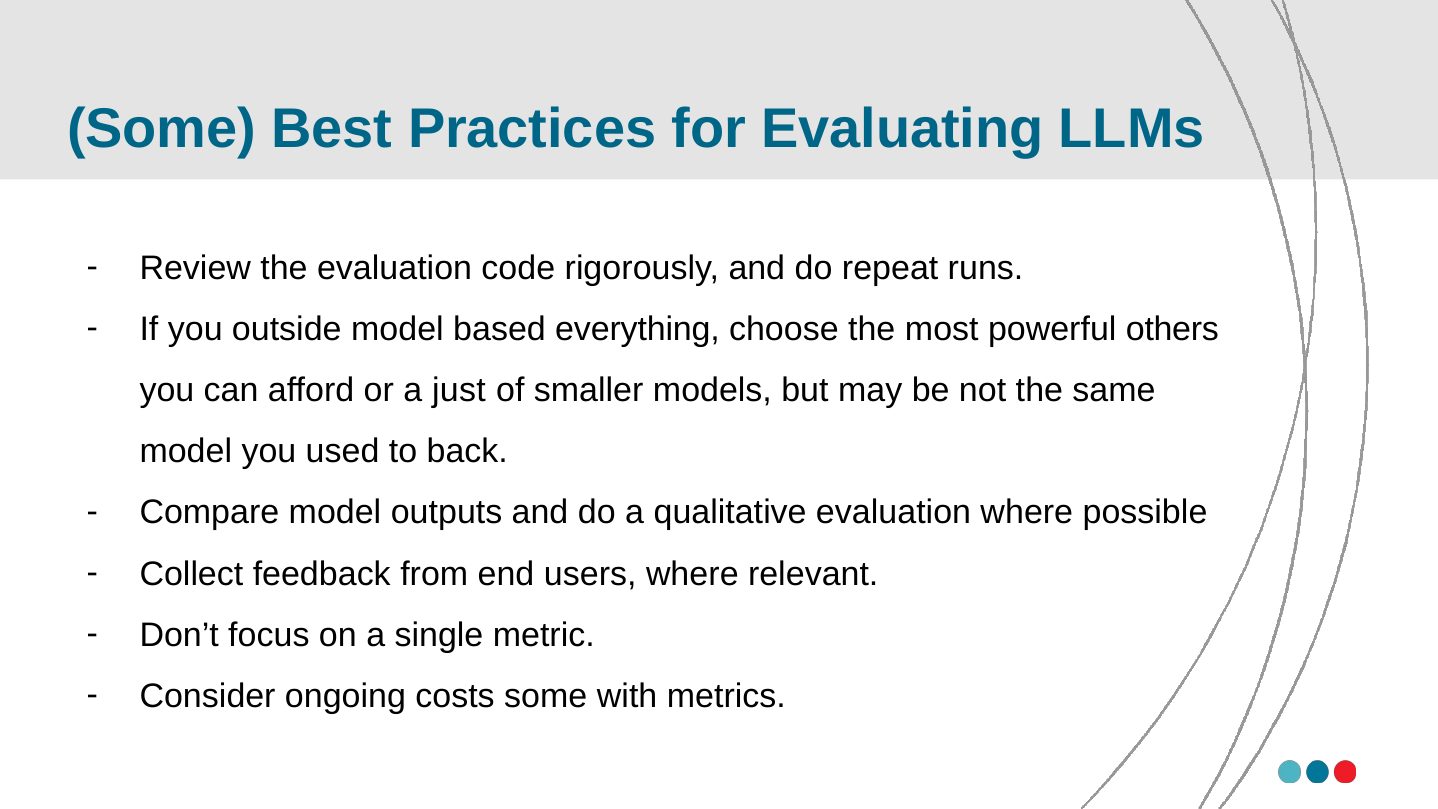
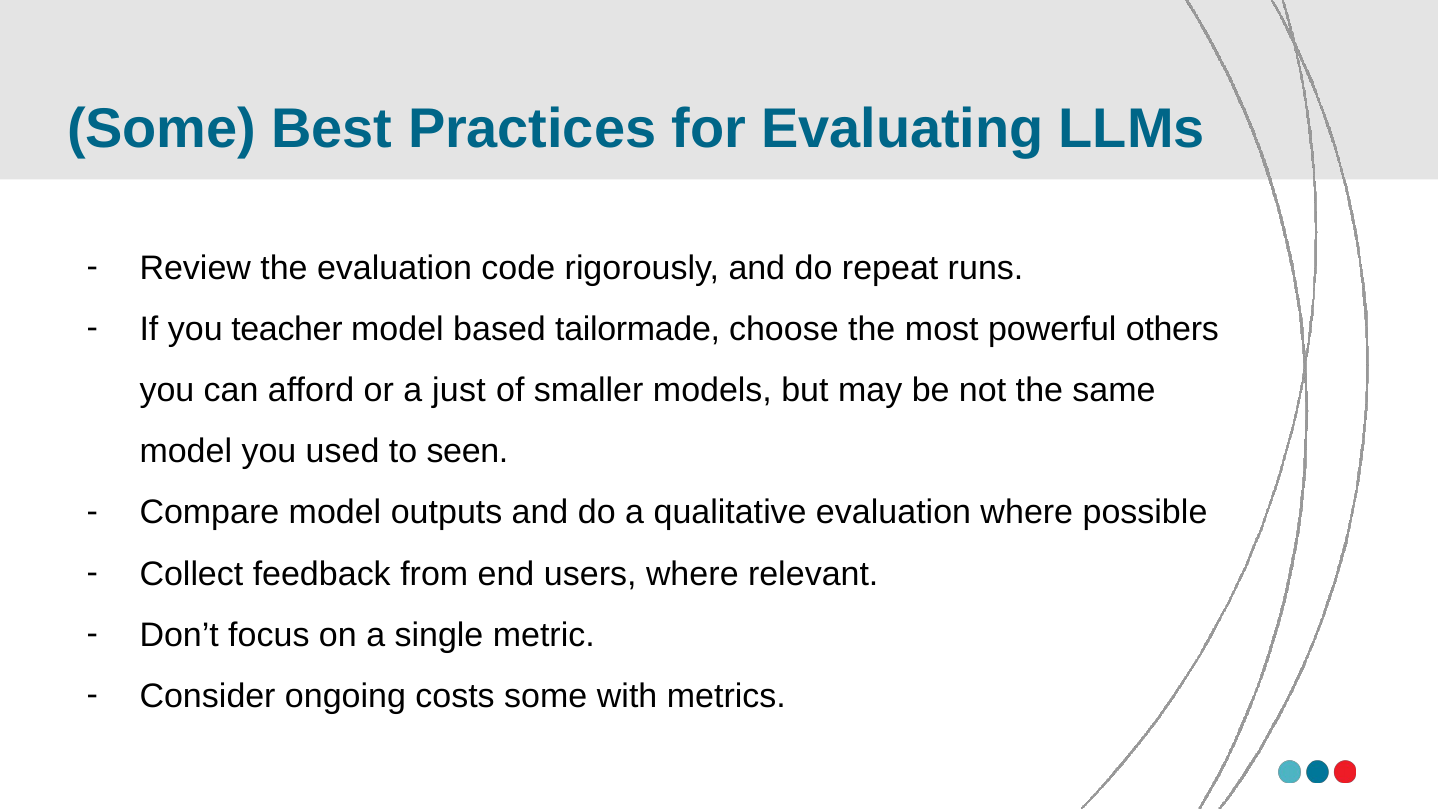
outside: outside -> teacher (287, 329)
everything: everything -> tailormade (638, 329)
back: back -> seen (467, 451)
